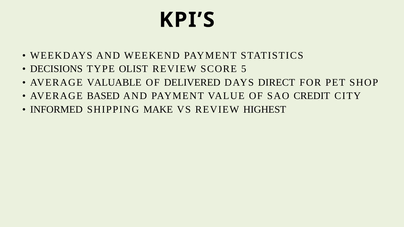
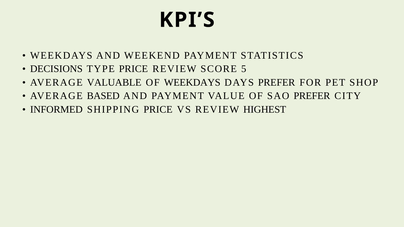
TYPE OLIST: OLIST -> PRICE (133, 69)
OF DELIVERED: DELIVERED -> WEEKDAYS (192, 82)
DAYS DIRECT: DIRECT -> PREFER (277, 82)
SAO CREDIT: CREDIT -> PREFER (312, 96)
SHIPPING MAKE: MAKE -> PRICE (158, 109)
